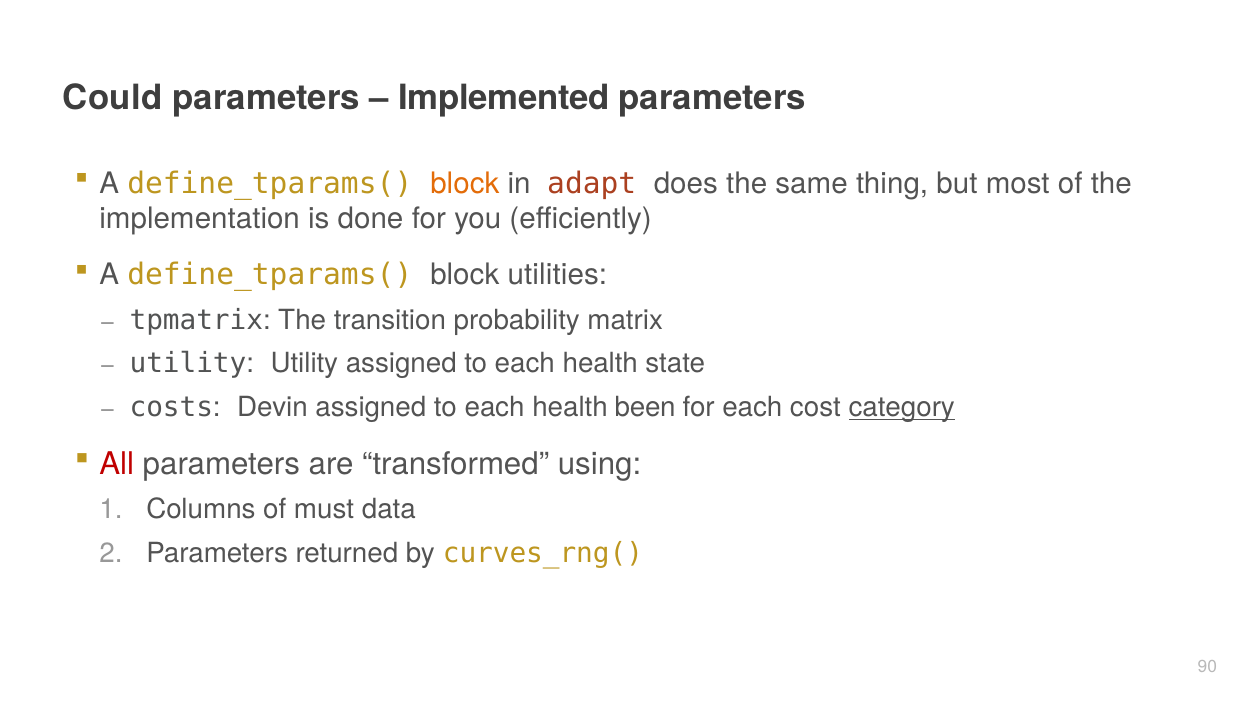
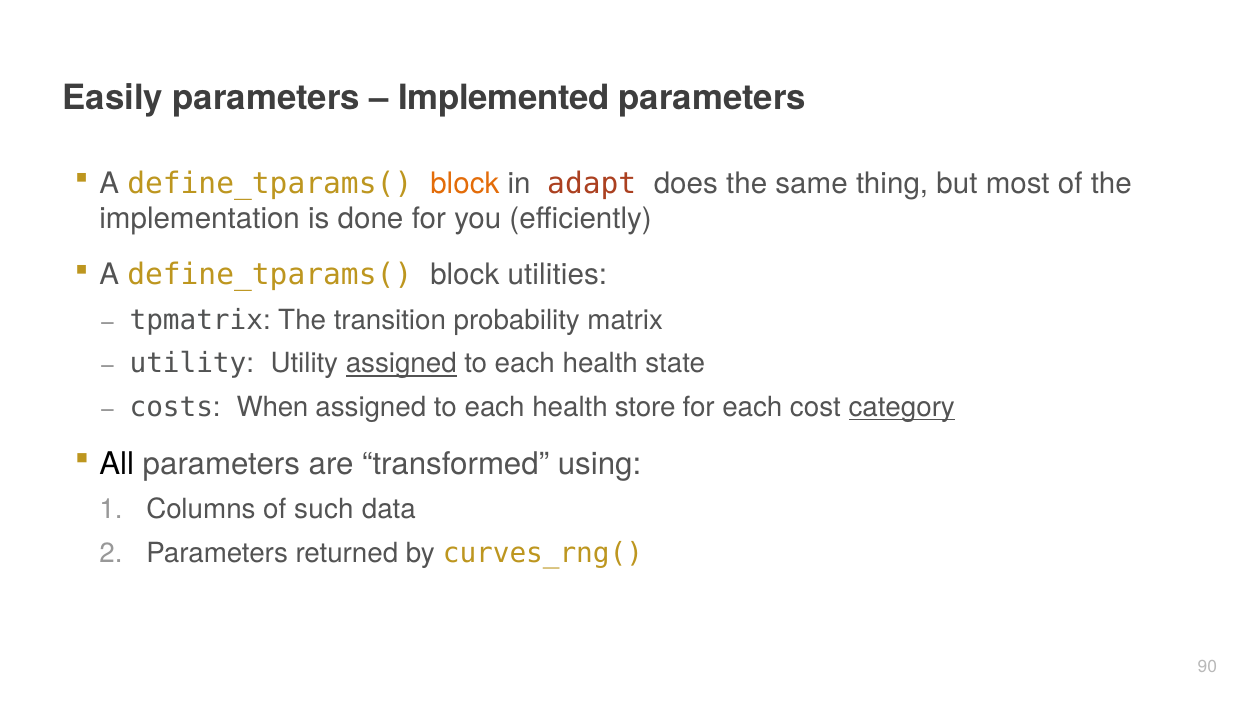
Could: Could -> Easily (113, 98)
assigned underline: none -> present (401, 364)
Devin: Devin -> When (273, 407)
been: been -> store (645, 407)
All colour: red -> black (117, 464)
must: must -> such (324, 510)
